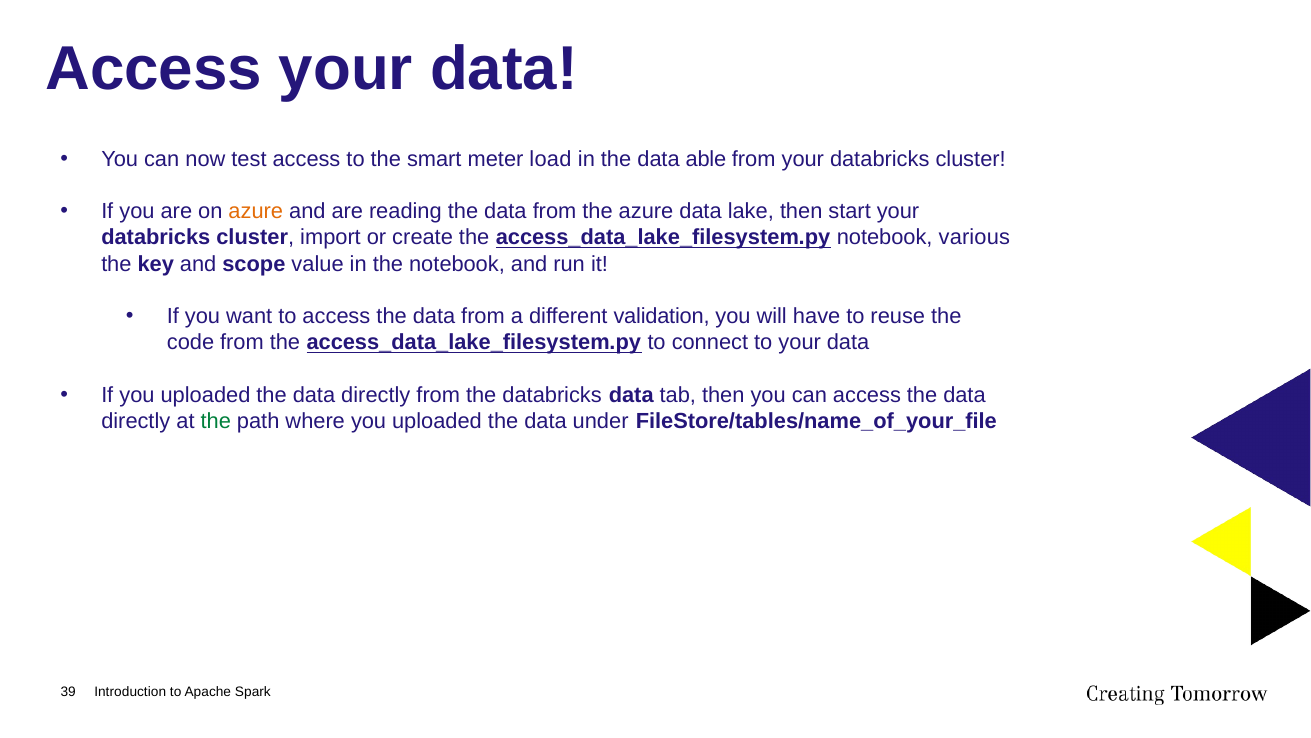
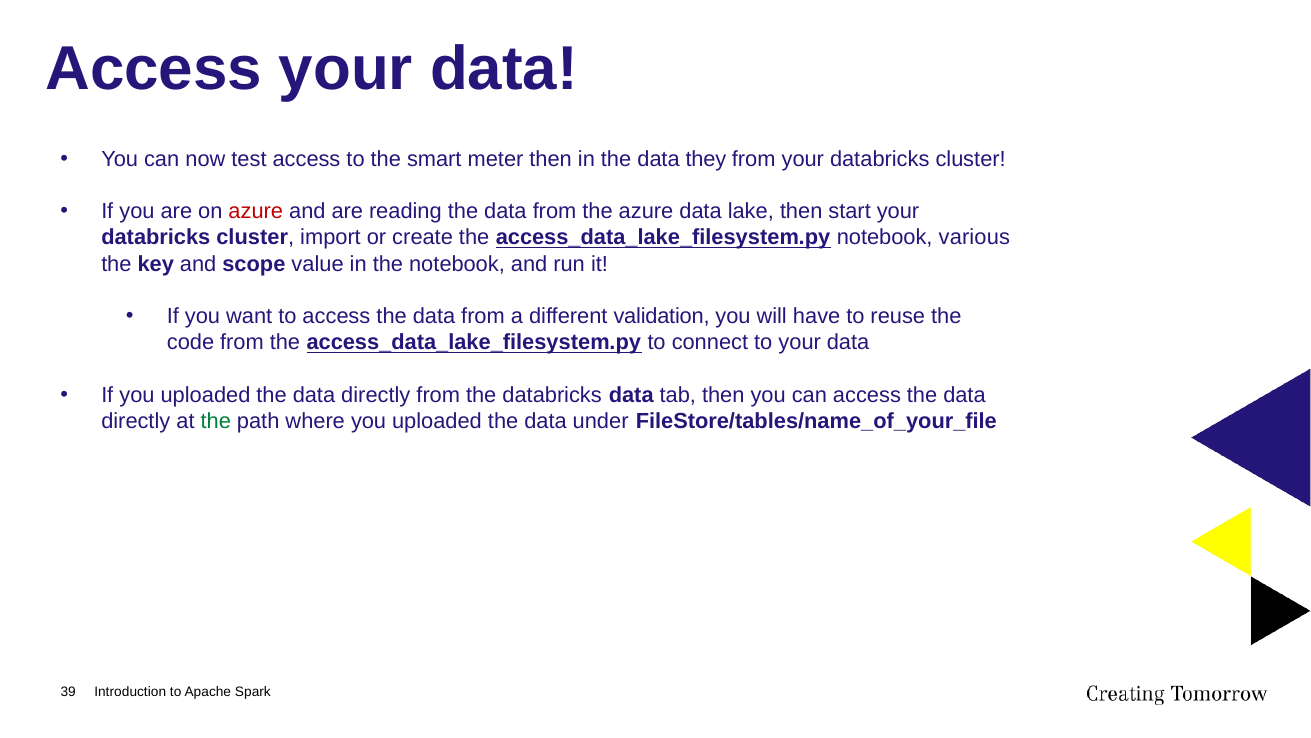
meter load: load -> then (551, 159)
able: able -> they (706, 159)
azure colour: orange -> red (256, 211)
